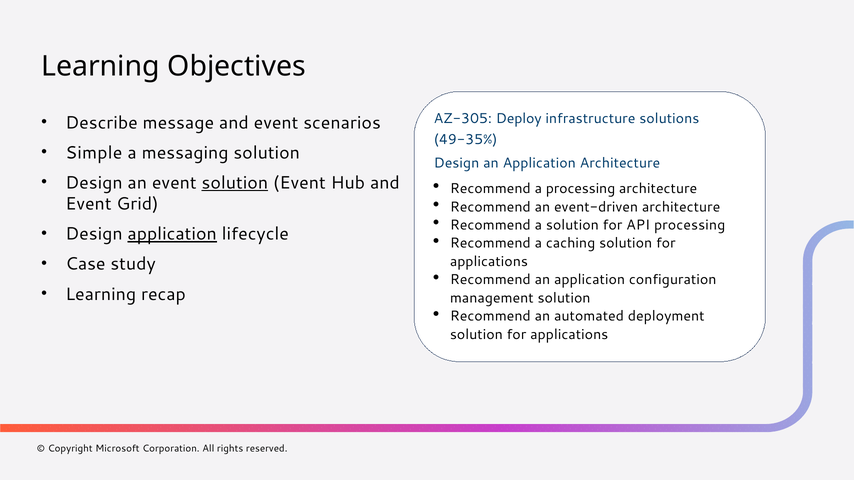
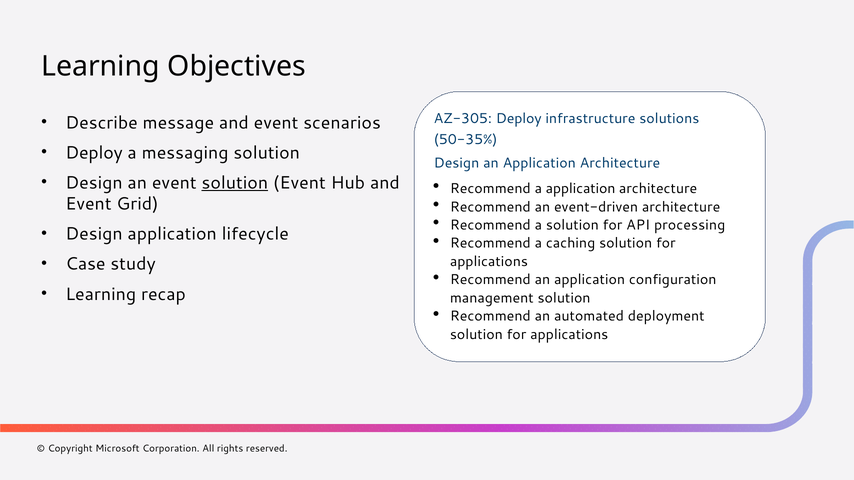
49-35%: 49-35% -> 50-35% (466, 140)
Simple: Simple -> Deploy (94, 153)
a processing: processing -> application (581, 189)
application underline: present -> none (172, 234)
